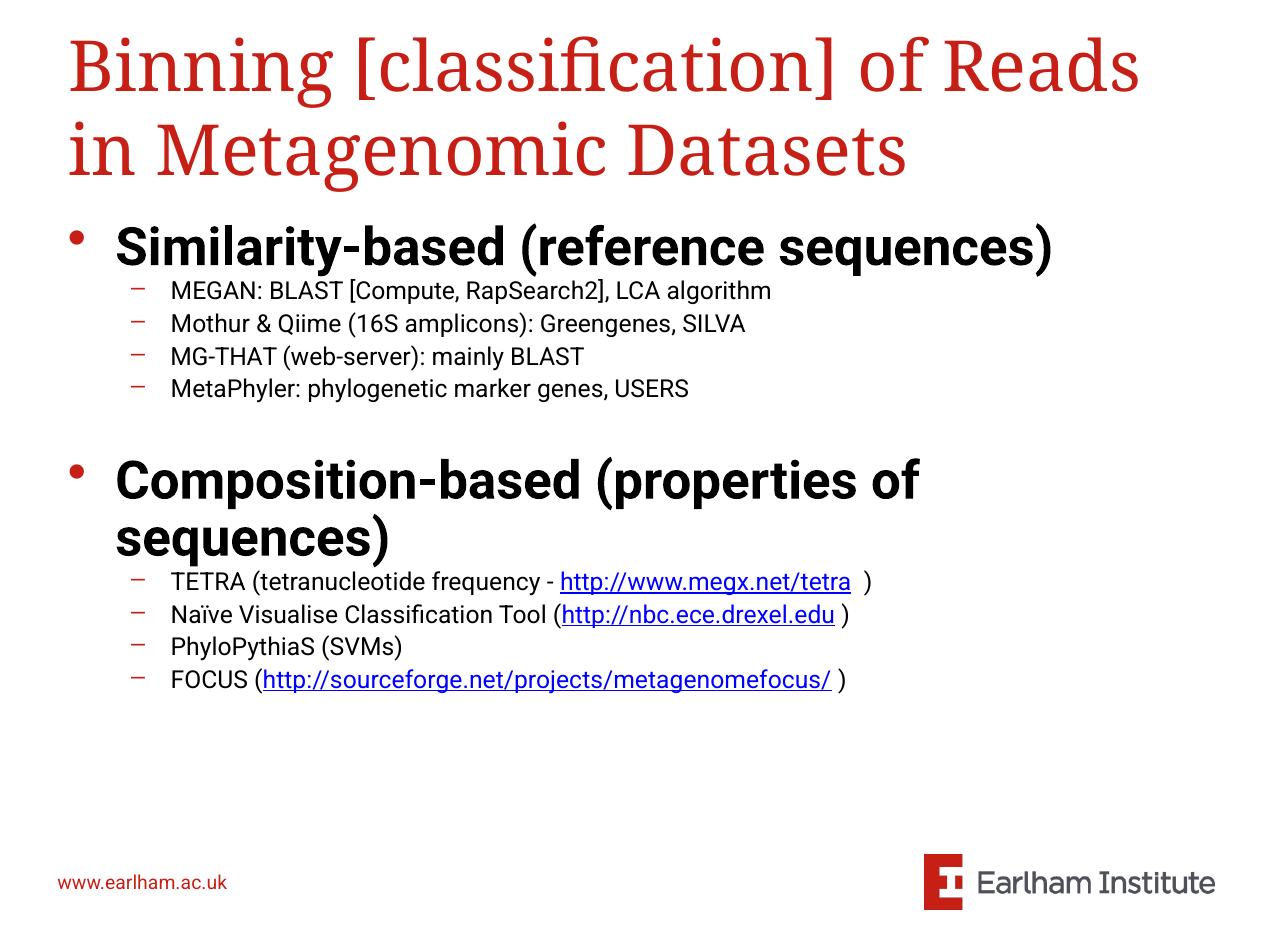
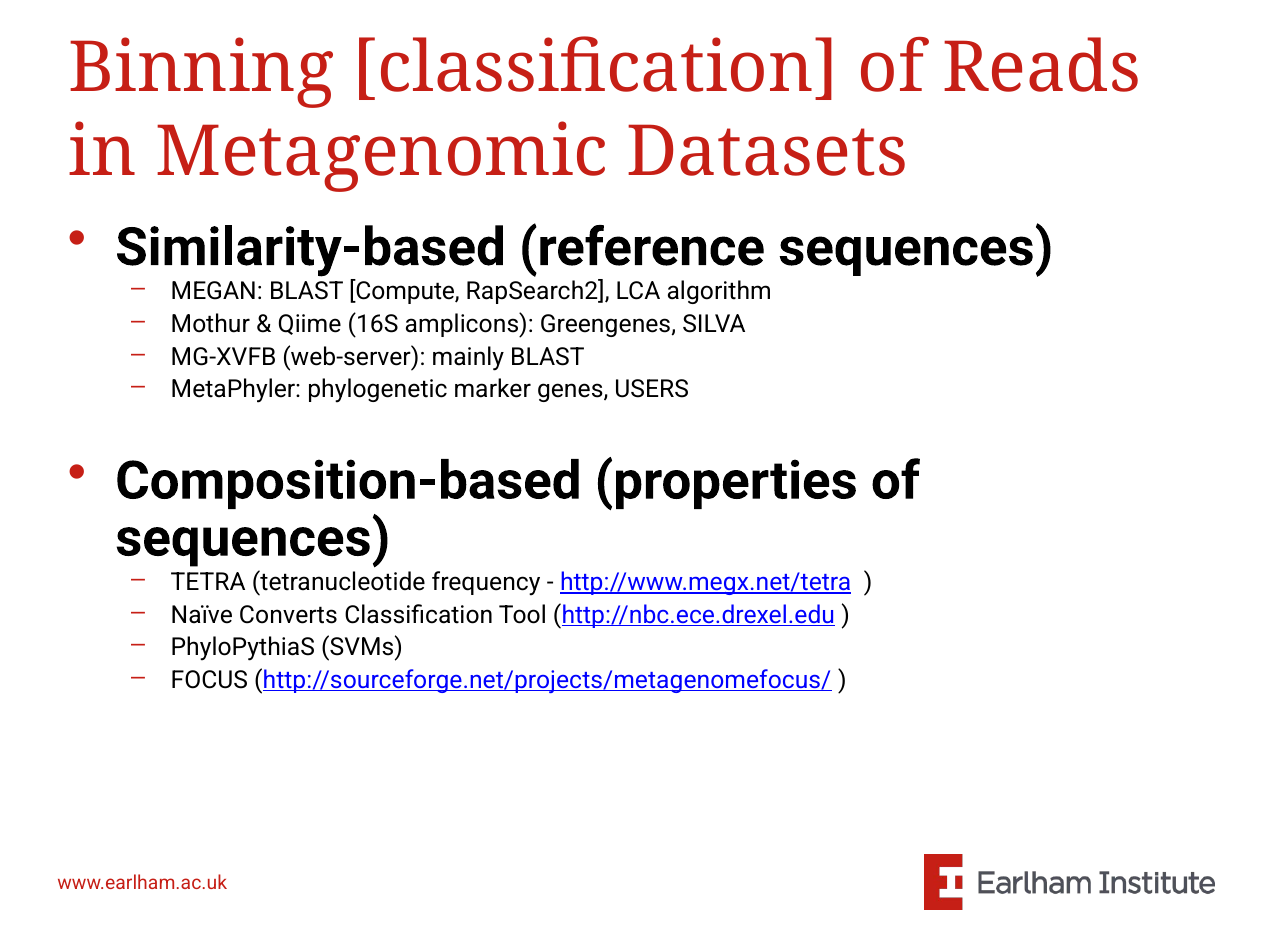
MG-THAT: MG-THAT -> MG-XVFB (224, 357)
Visualise: Visualise -> Converts (288, 615)
